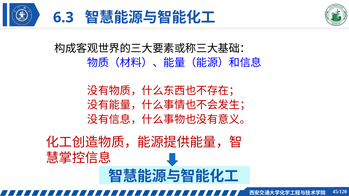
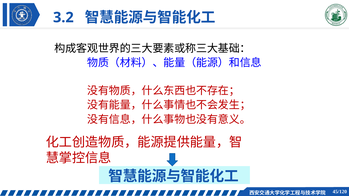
6.3: 6.3 -> 3.2 (63, 17)
